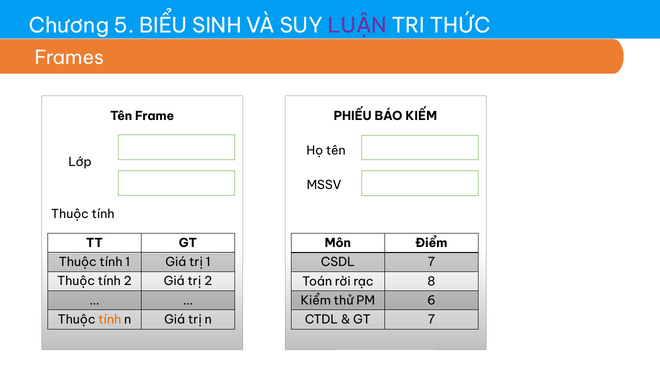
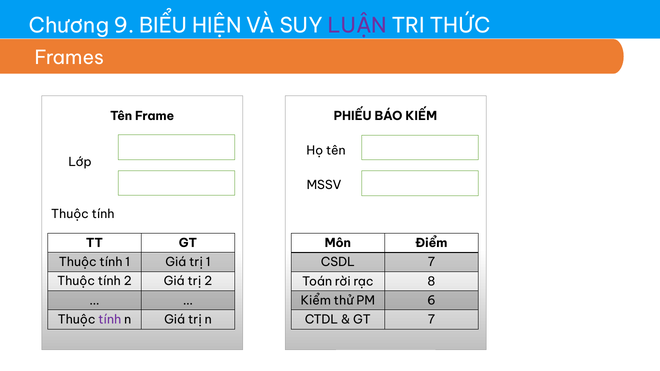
5: 5 -> 9 (124, 26)
SINH: SINH -> HIỆN (217, 26)
tính colour: orange -> purple (110, 320)
